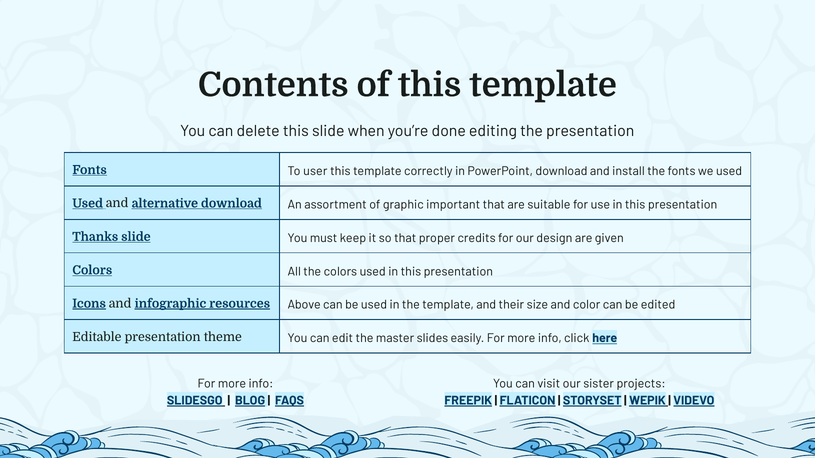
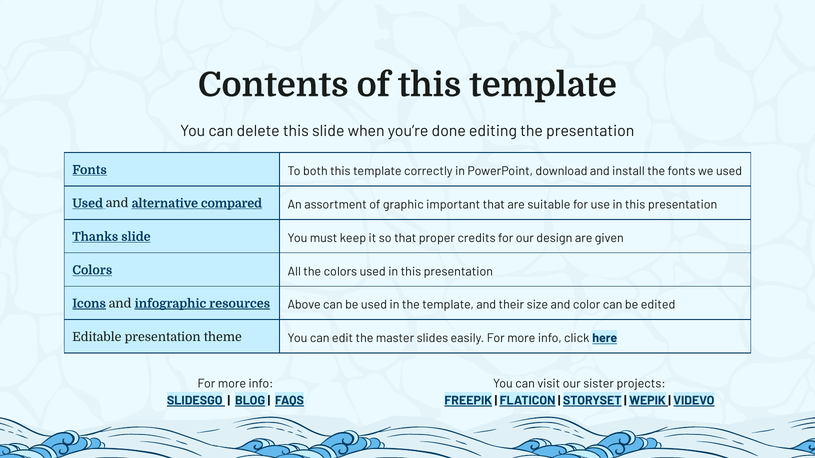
user: user -> both (315, 171)
alternative download: download -> compared (231, 204)
